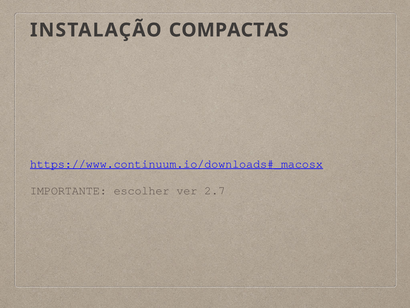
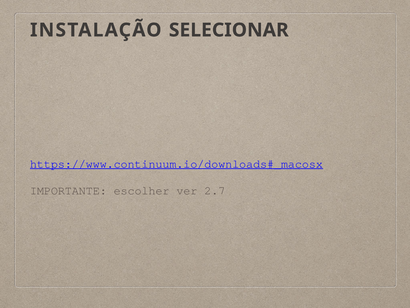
COMPACTAS: COMPACTAS -> SELECIONAR (229, 30)
